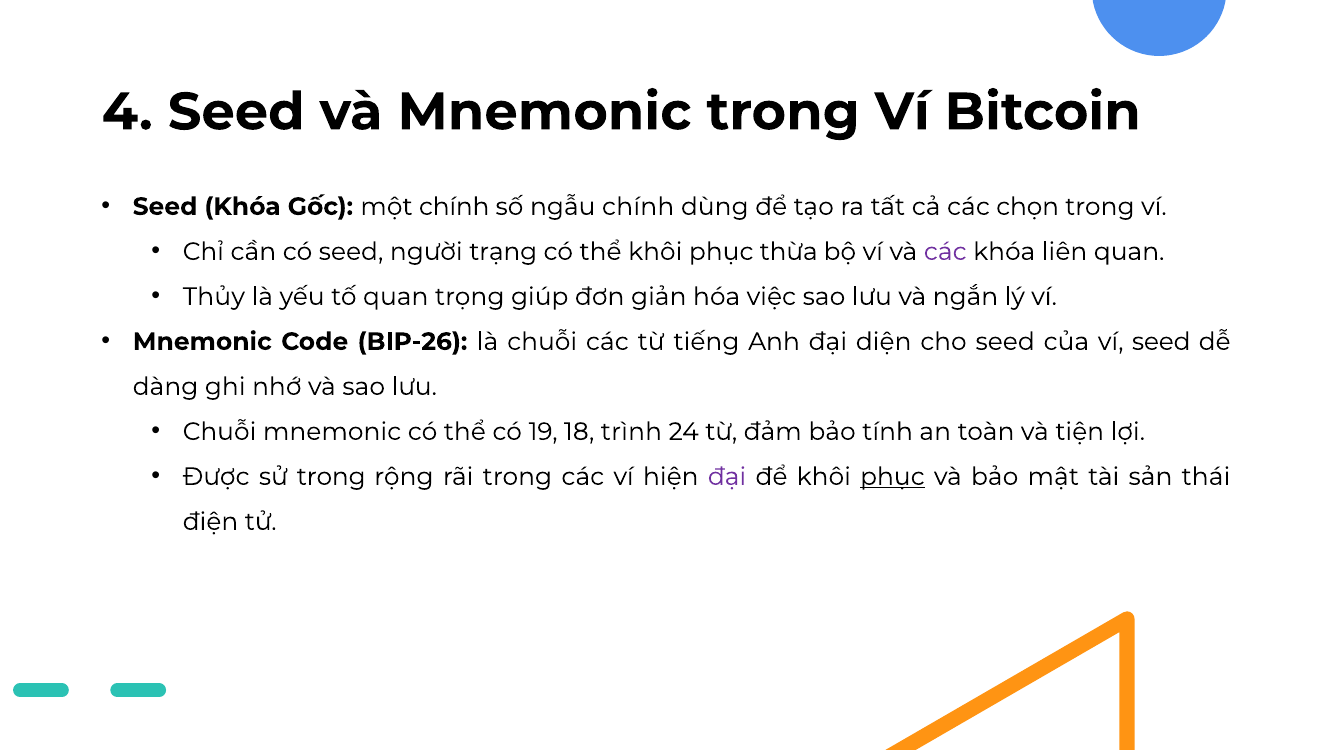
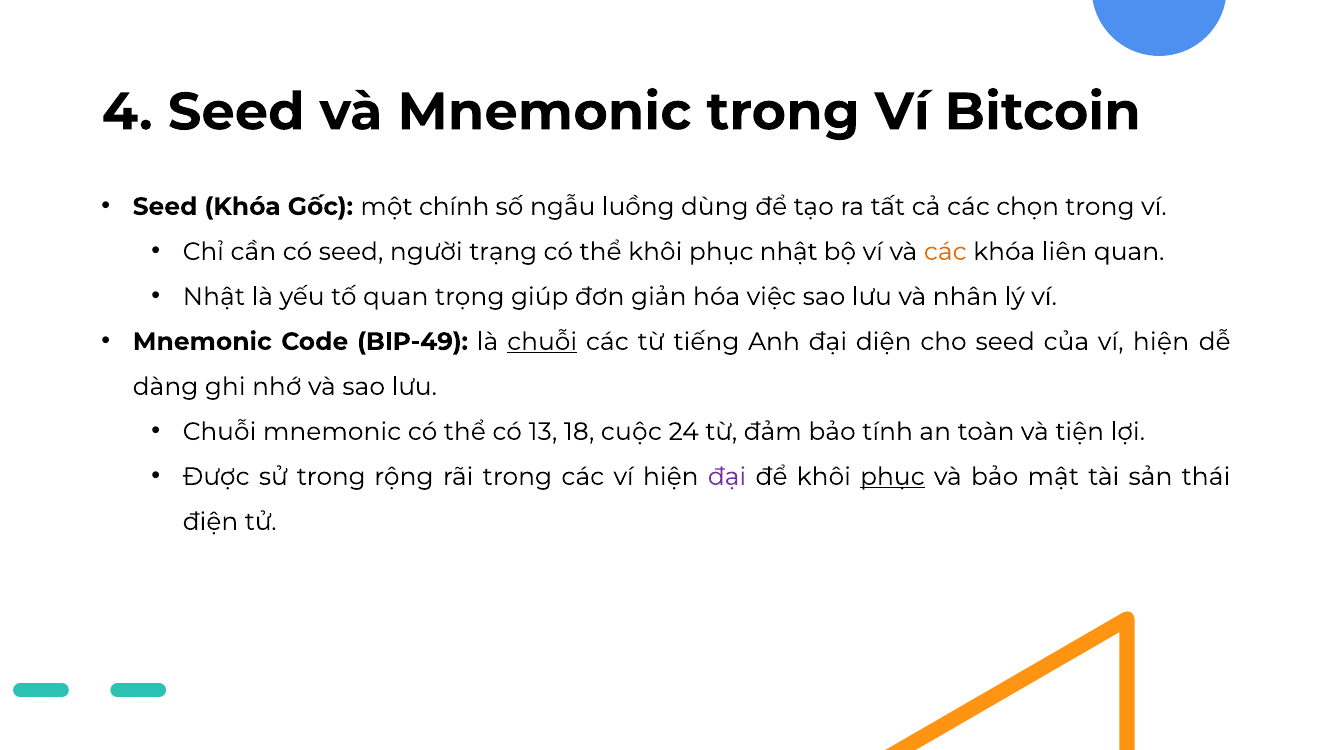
ngẫu chính: chính -> luồng (638, 207)
phục thừa: thừa -> nhật (789, 252)
các colour: purple -> orange (945, 252)
Thủy: Thủy -> Nhật (214, 297)
ngắn: ngắn -> nhân (965, 297)
BIP-26: BIP-26 -> BIP-49 (413, 342)
chuỗi underline: none -> present (542, 342)
của ví seed: seed -> hiện (1161, 342)
19: 19 -> 13 (543, 432)
trình: trình -> cuộc (631, 432)
